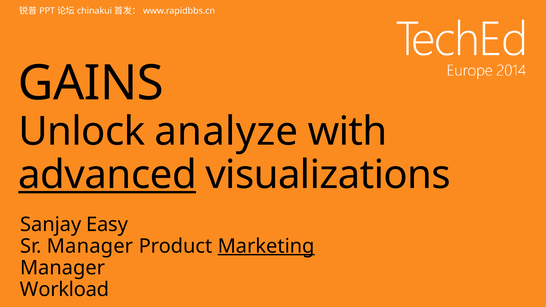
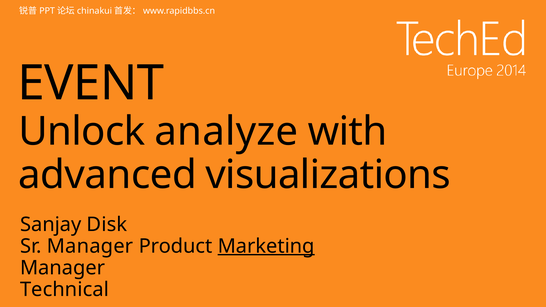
GAINS: GAINS -> EVENT (91, 83)
advanced underline: present -> none (107, 175)
Easy: Easy -> Disk (107, 225)
Workload: Workload -> Technical (64, 290)
